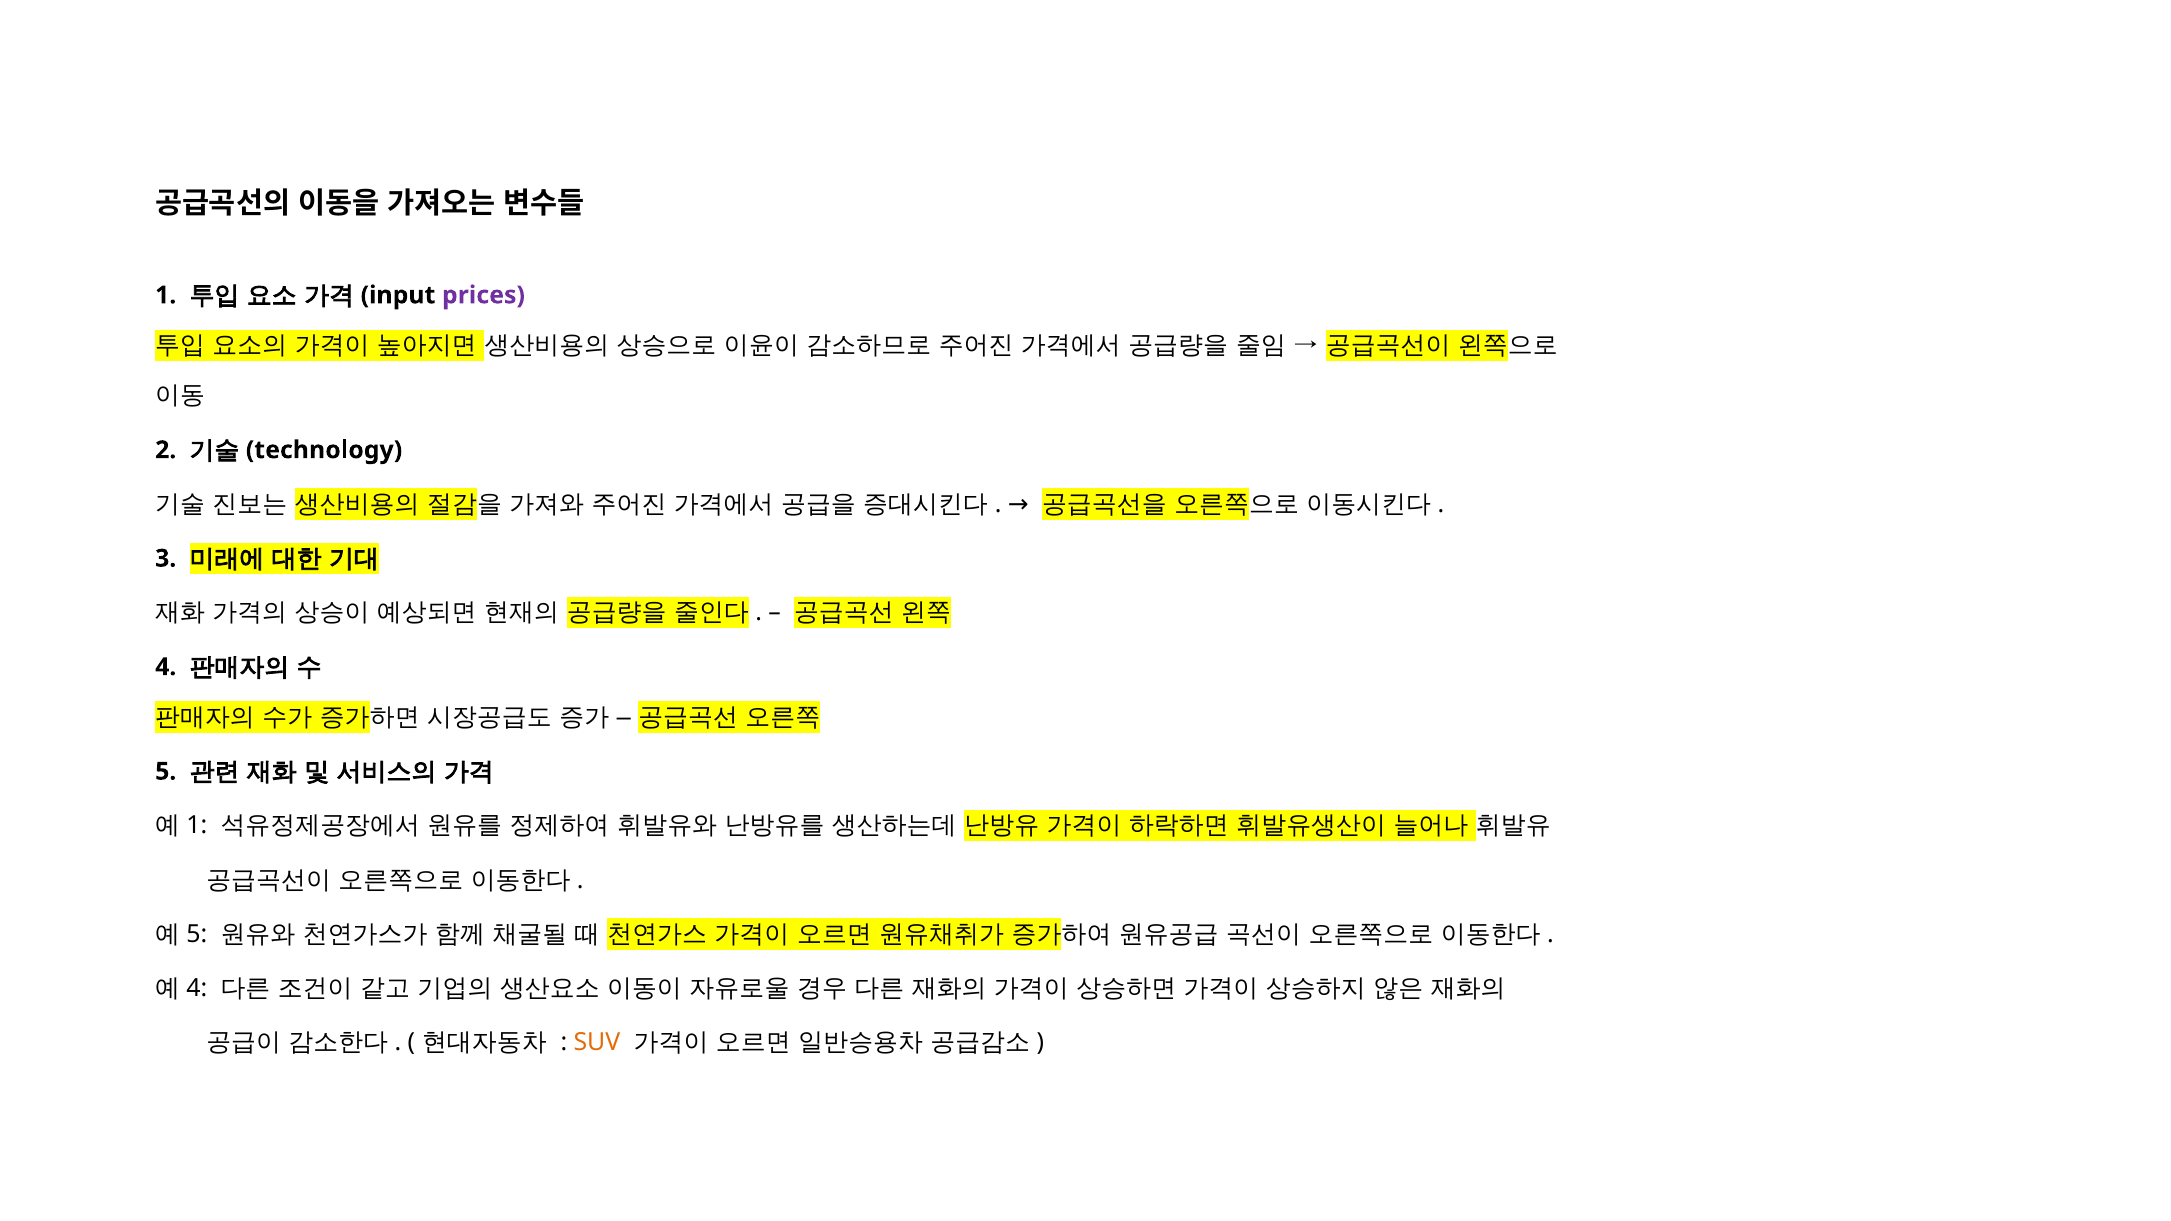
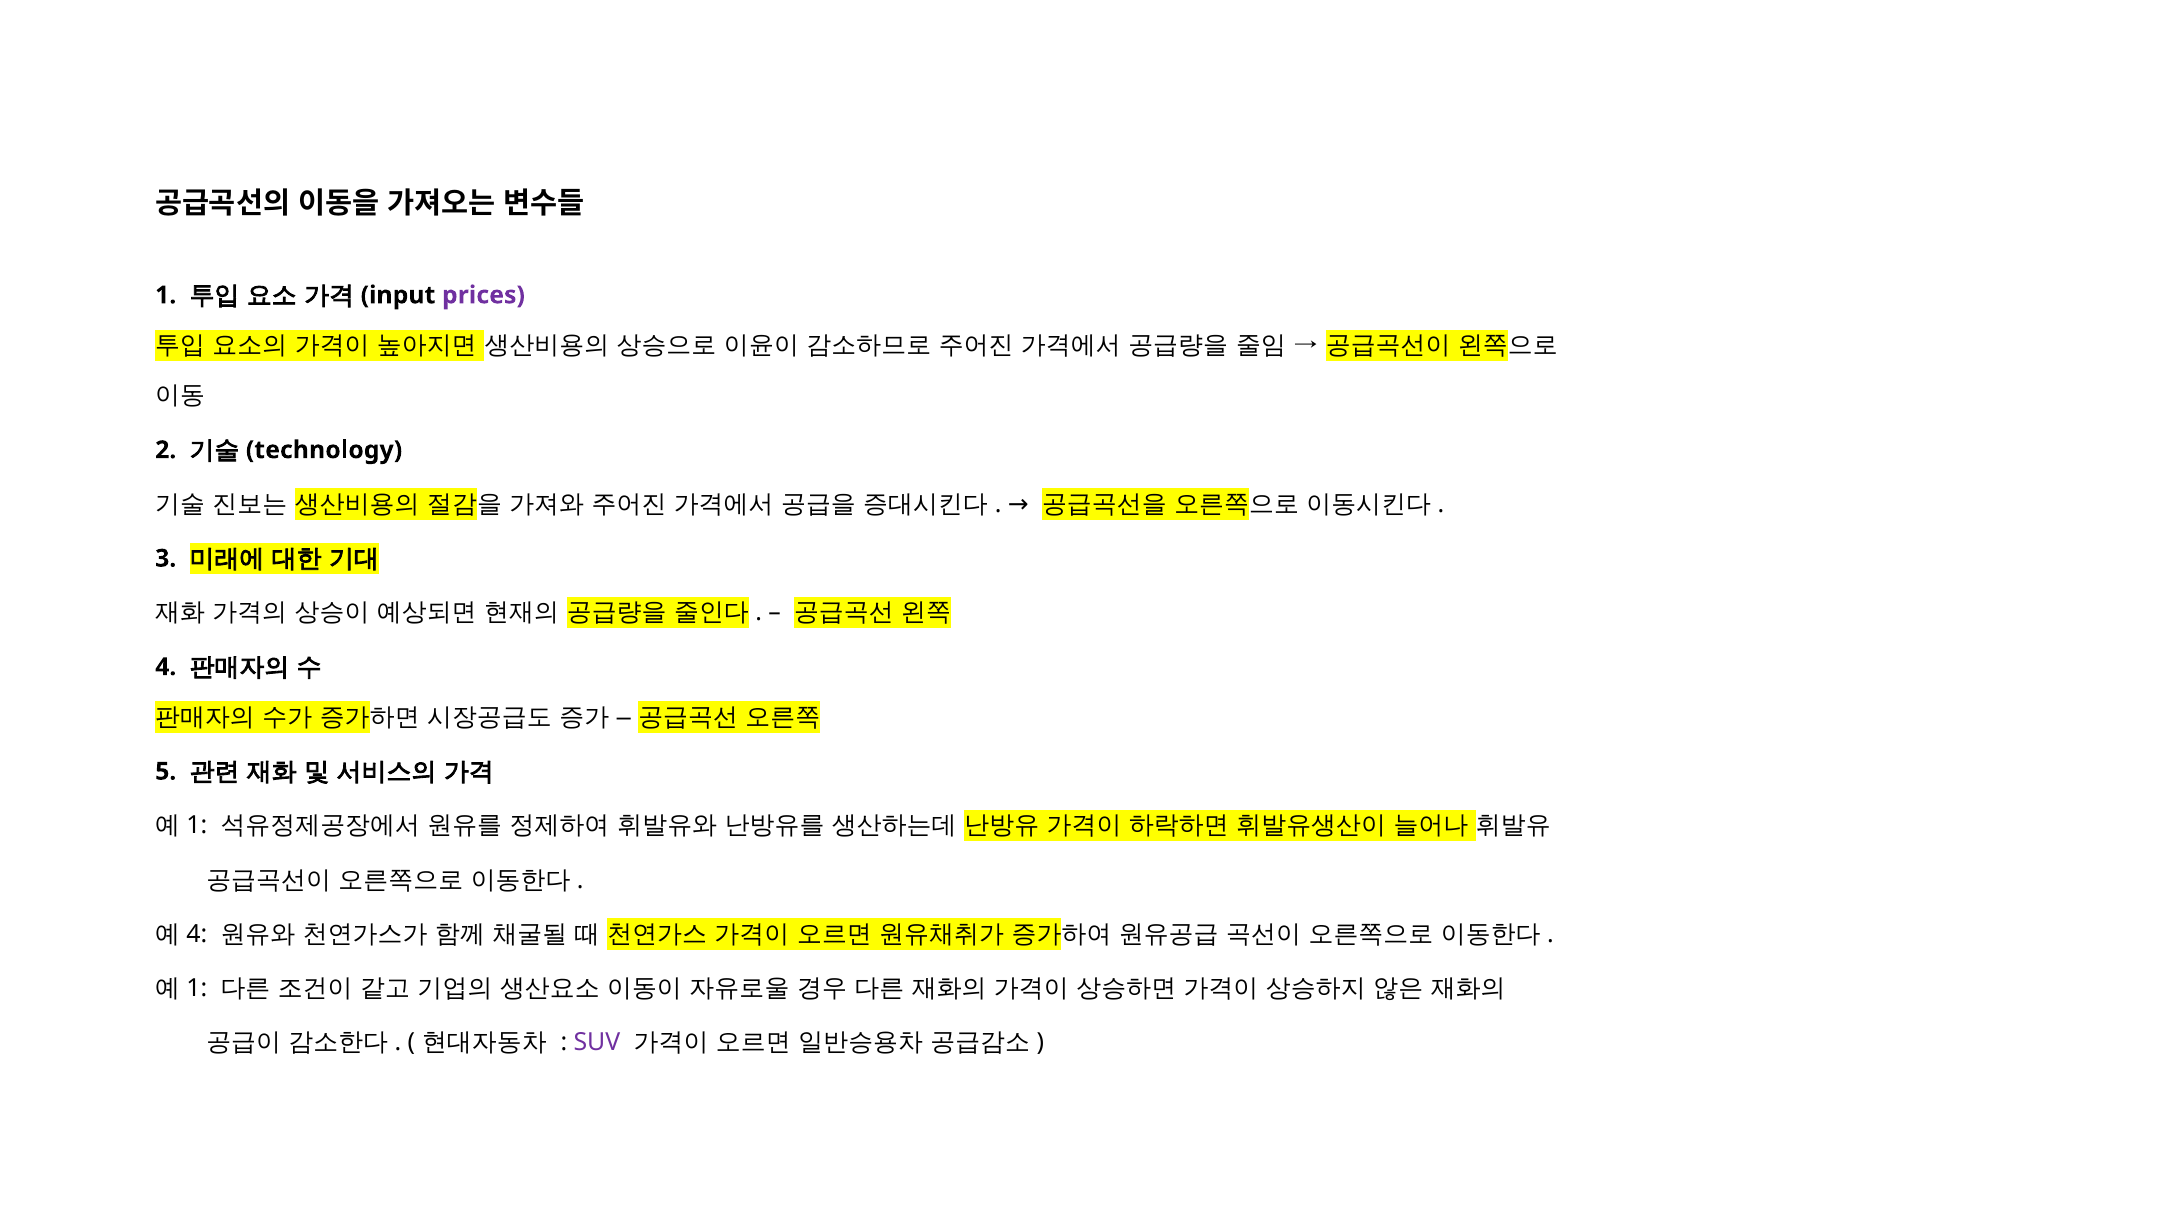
5: 5 -> 4 (197, 934)
4: 4 -> 1 (197, 988)
SUV colour: orange -> purple (597, 1043)
